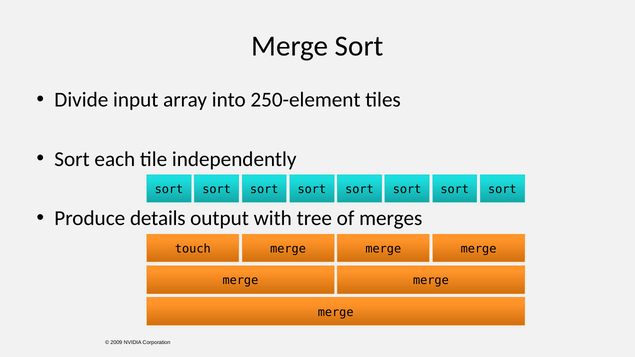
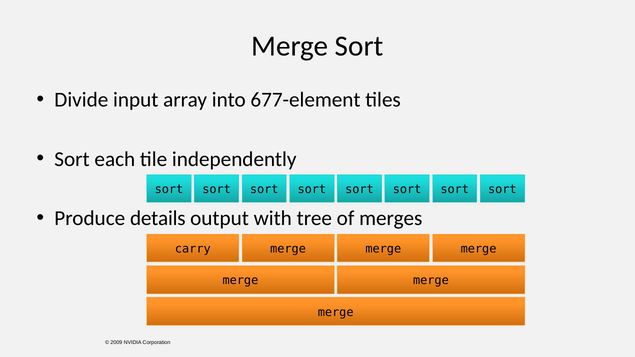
250-element: 250-element -> 677-element (306, 100)
touch: touch -> carry (193, 249)
